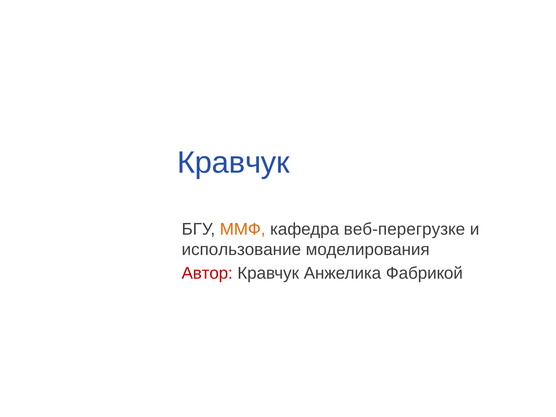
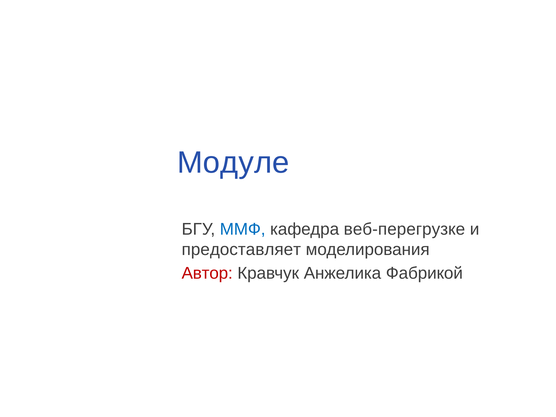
Кравчук: Кравчук -> Модуле (233, 163)
ММФ colour: orange -> blue (243, 229)
использование: использование -> предоставляет (241, 250)
